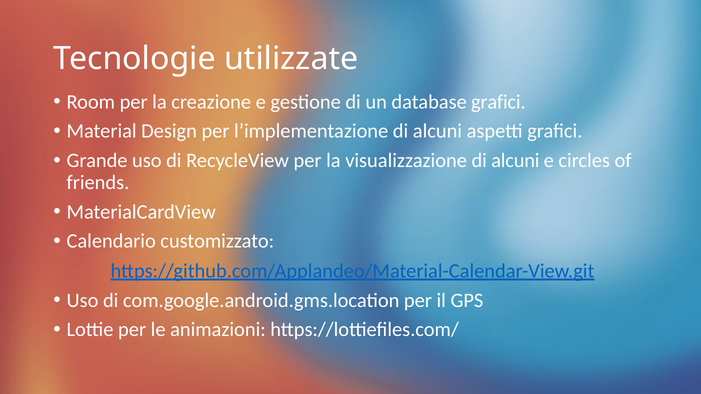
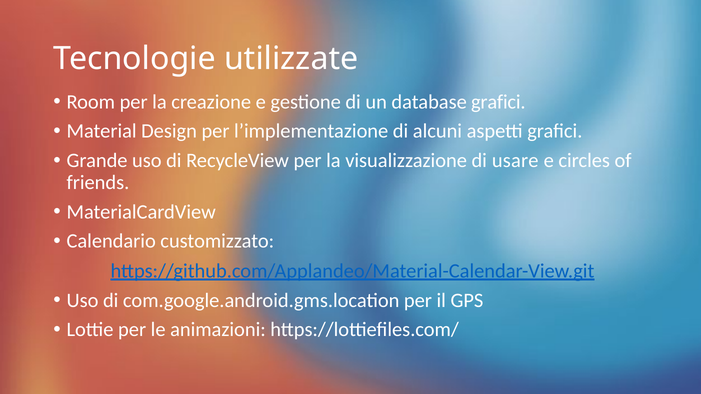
visualizzazione di alcuni: alcuni -> usare (515, 161)
